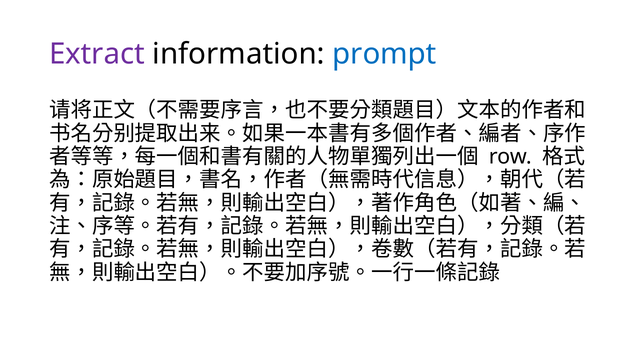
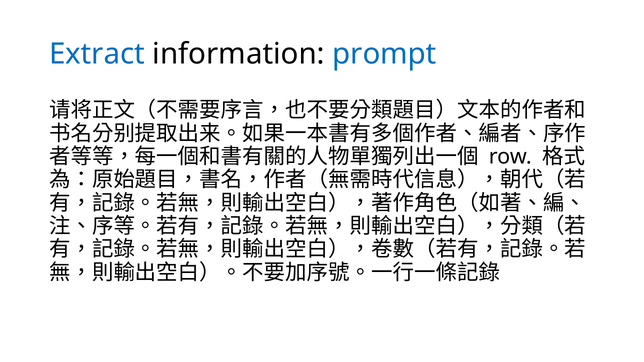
Extract colour: purple -> blue (97, 54)
